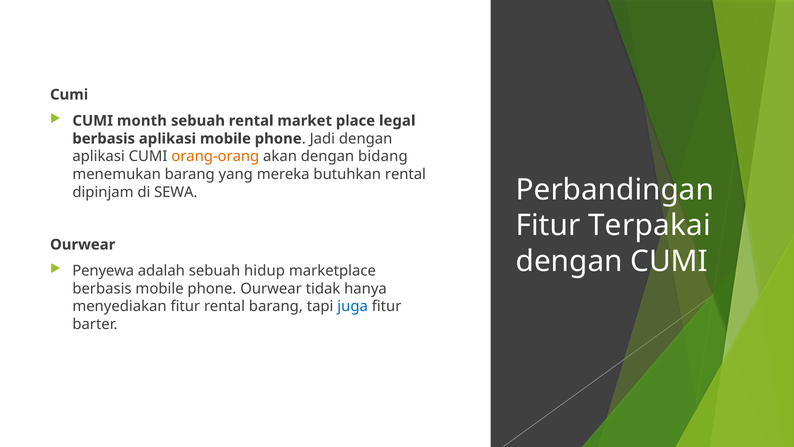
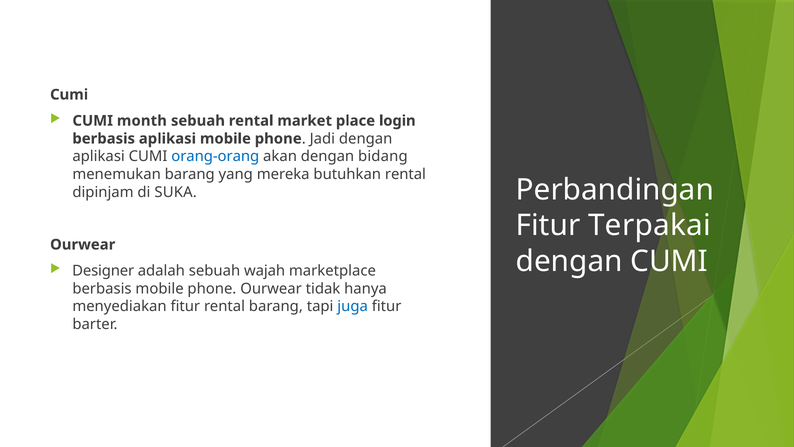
legal: legal -> login (397, 121)
orang-orang colour: orange -> blue (215, 156)
SEWA: SEWA -> SUKA (176, 192)
Penyewa: Penyewa -> Designer (103, 271)
hidup: hidup -> wajah (265, 271)
